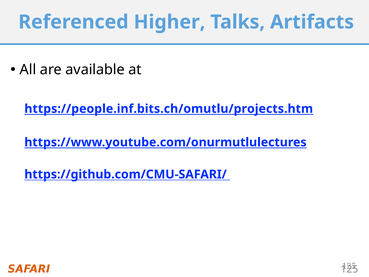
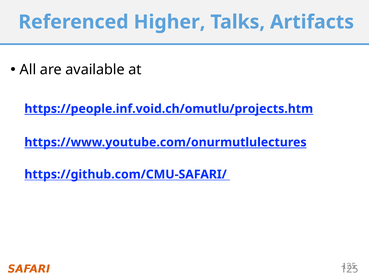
https://people.inf.bits.ch/omutlu/projects.htm: https://people.inf.bits.ch/omutlu/projects.htm -> https://people.inf.void.ch/omutlu/projects.htm (169, 109)
